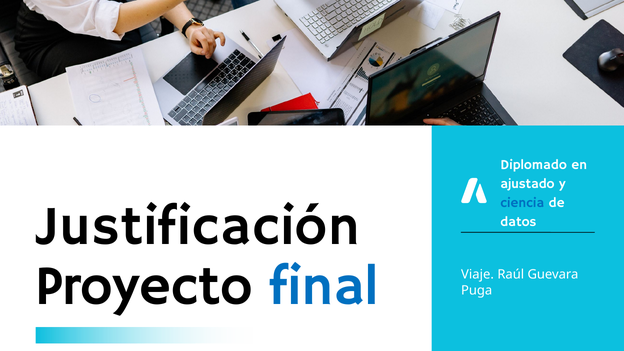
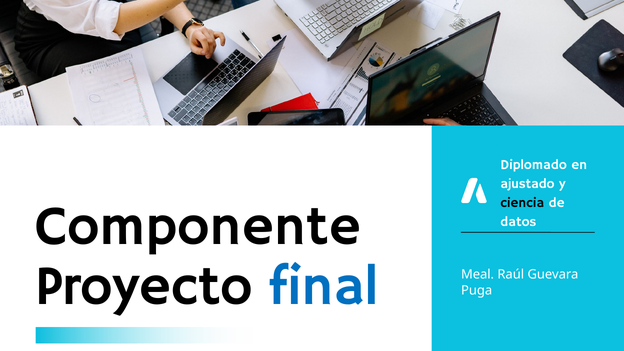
ciencia colour: blue -> black (522, 203)
Justificación: Justificación -> Componente (198, 226)
Viaje: Viaje -> Meal (478, 275)
